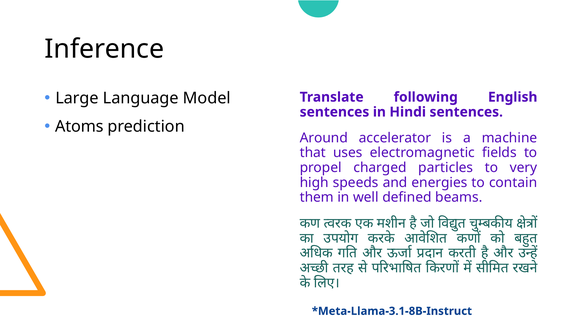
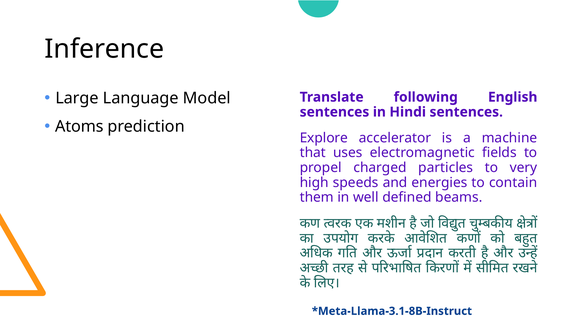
Around: Around -> Explore (324, 138)
